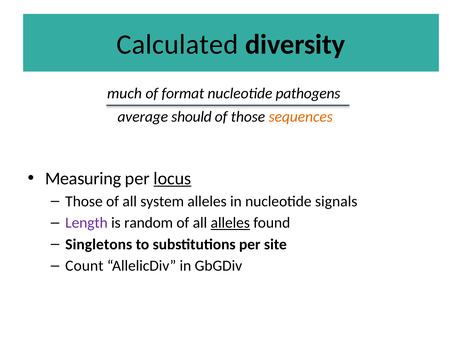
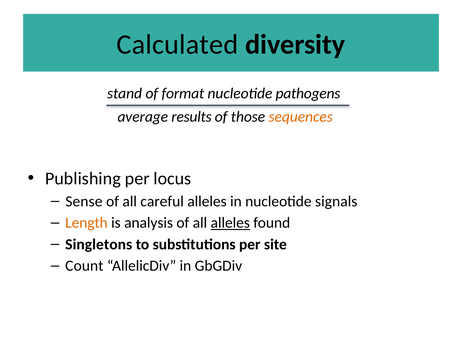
much: much -> stand (125, 93)
should: should -> results (192, 117)
Measuring: Measuring -> Publishing (83, 179)
locus underline: present -> none (172, 179)
Those: Those -> Sense (84, 202)
system: system -> careful (162, 202)
Length colour: purple -> orange (86, 223)
random: random -> analysis (149, 223)
